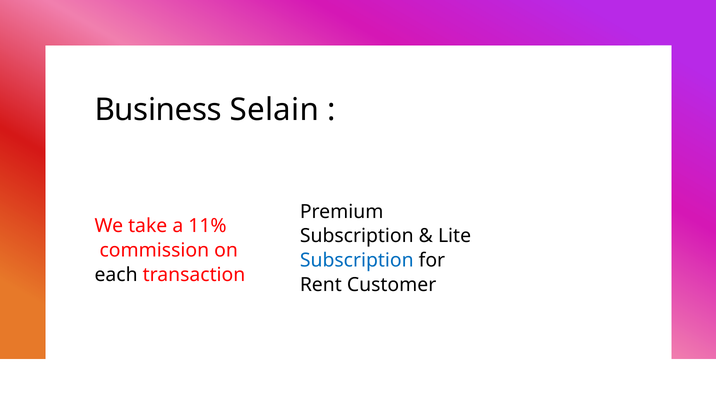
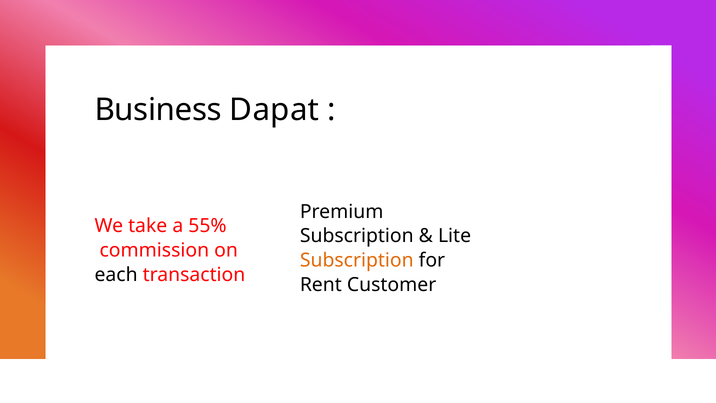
Selain: Selain -> Dapat (274, 110)
11%: 11% -> 55% (207, 226)
Subscription colour: blue -> orange (357, 260)
